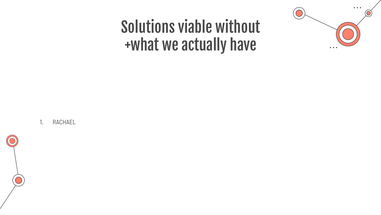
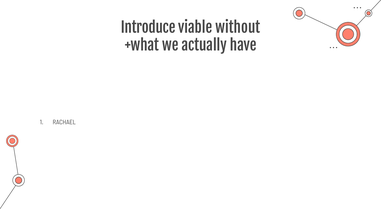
Solutions: Solutions -> Introduce (148, 28)
